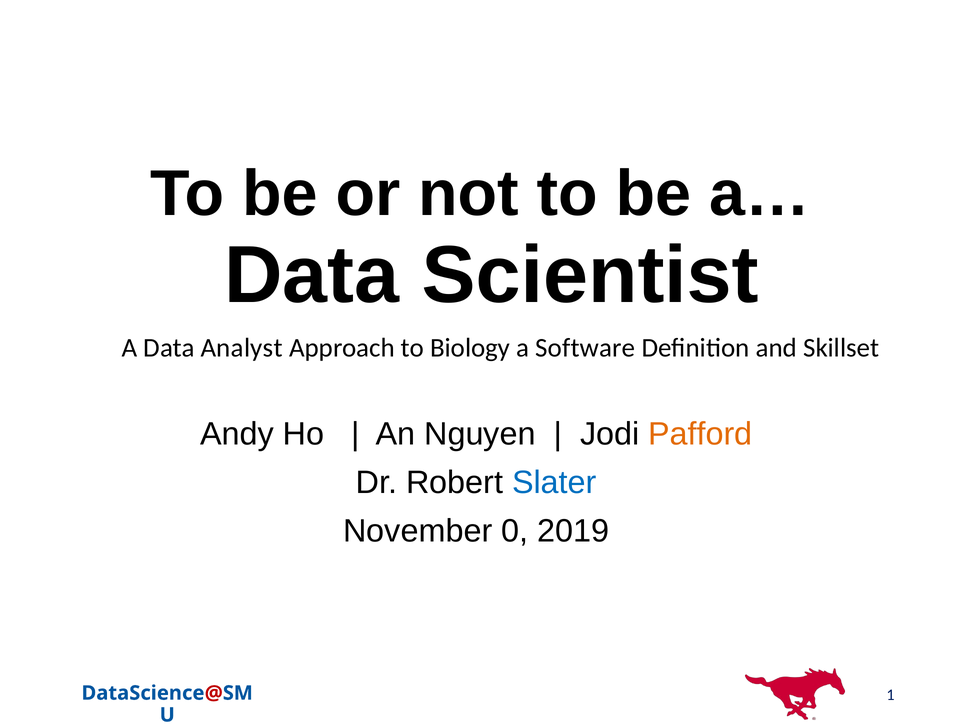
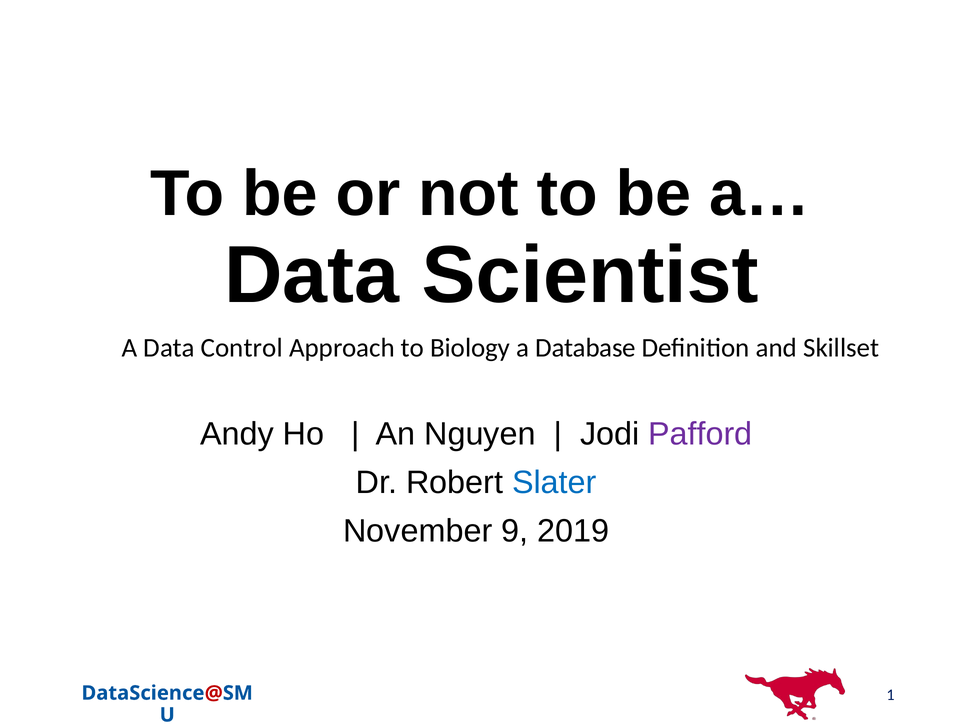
Analyst: Analyst -> Control (242, 348)
Software: Software -> Database (586, 348)
Pafford colour: orange -> purple (700, 434)
0: 0 -> 9 (515, 531)
